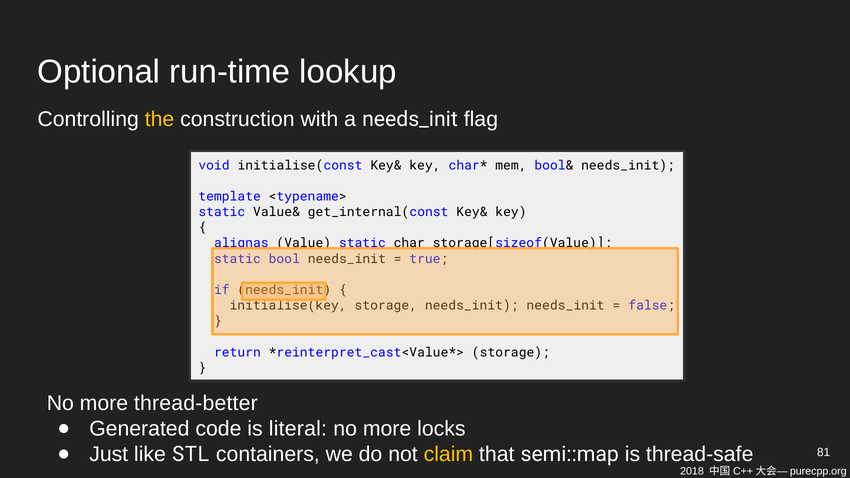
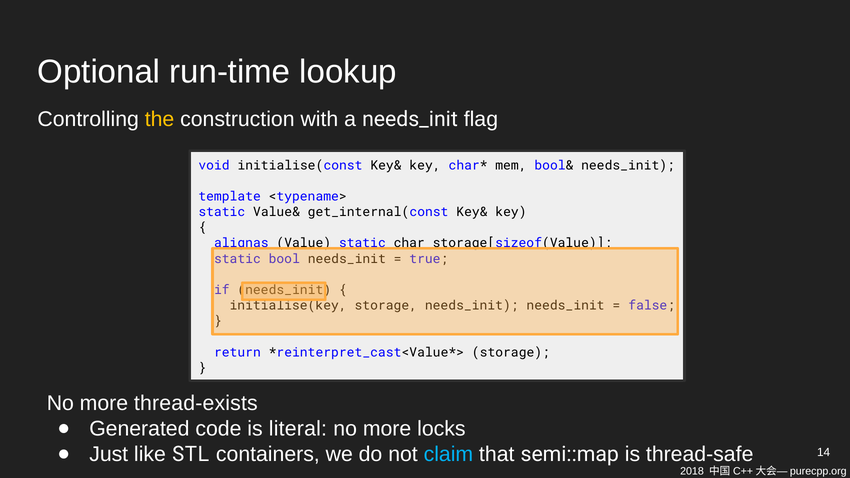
thread-better: thread-better -> thread-exists (196, 404)
claim colour: yellow -> light blue (448, 455)
81: 81 -> 14 (824, 453)
